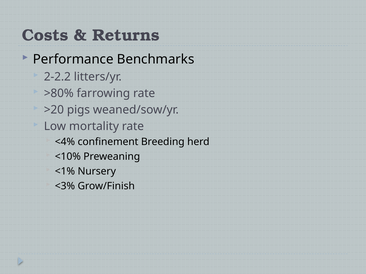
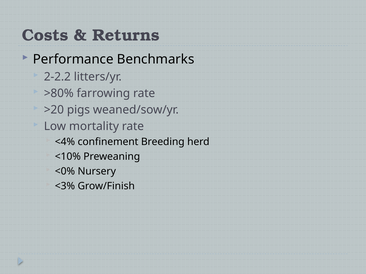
<1%: <1% -> <0% (65, 172)
